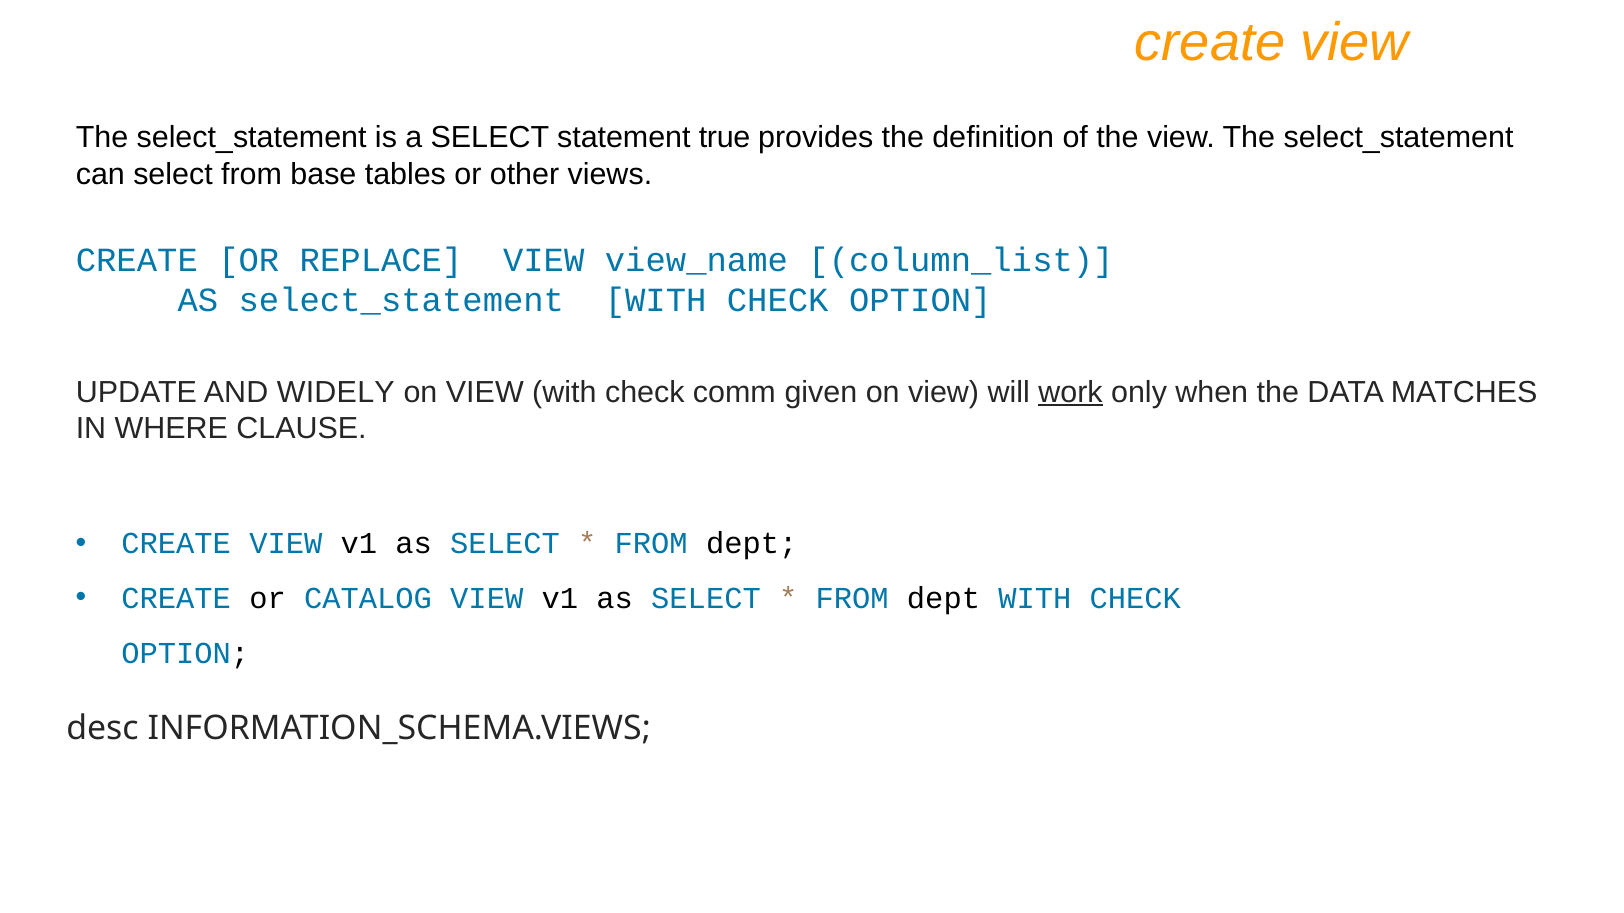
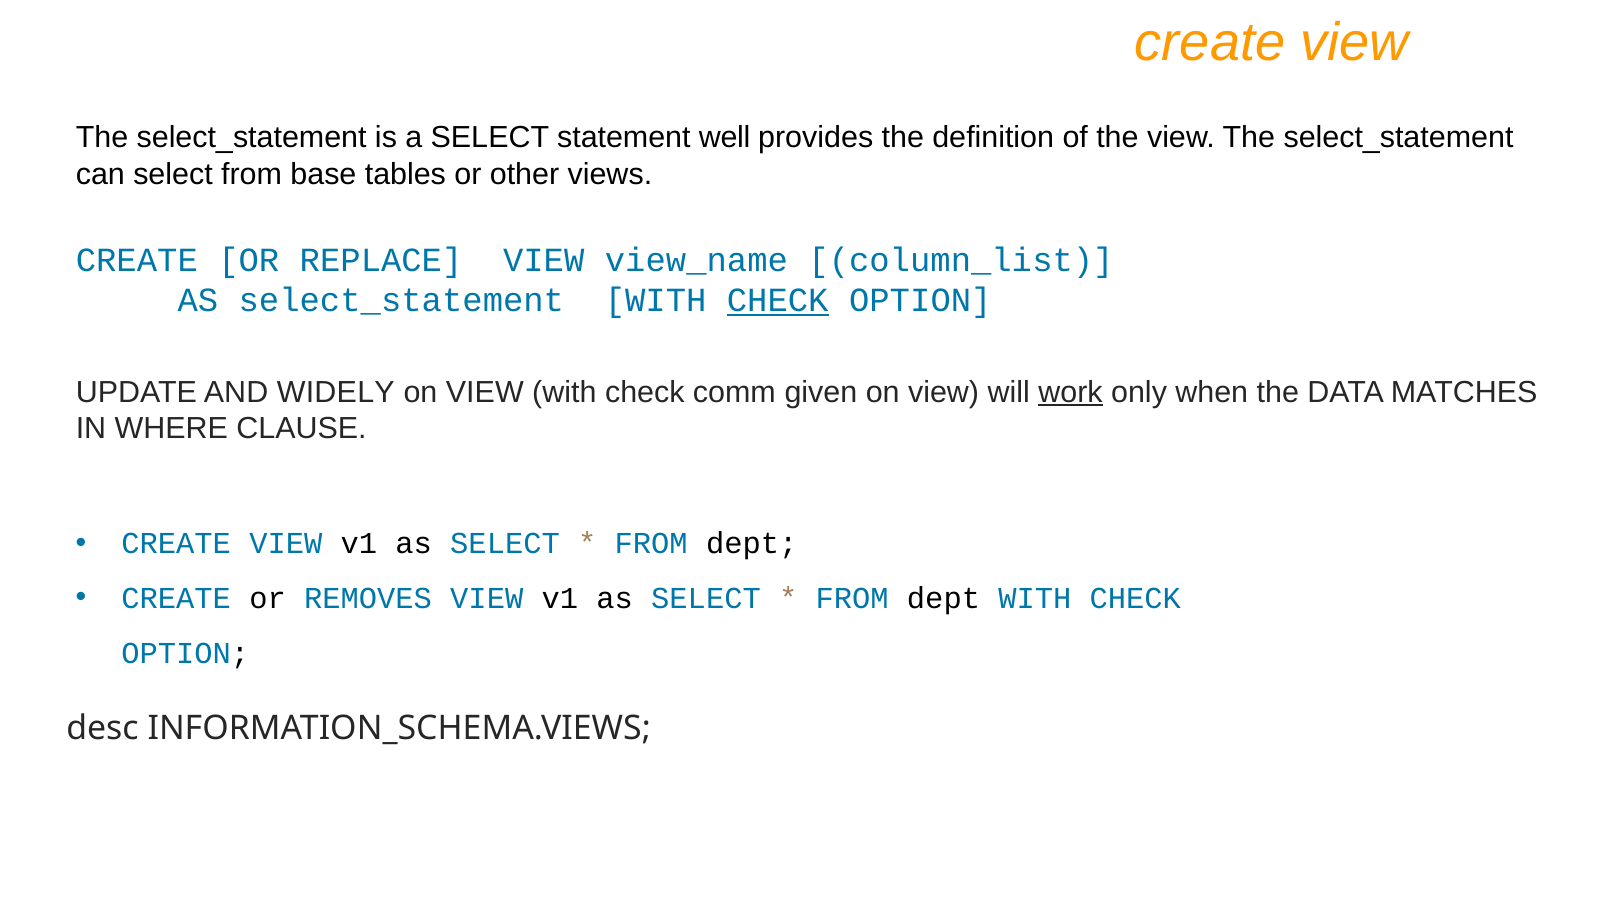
true: true -> well (725, 138)
CHECK underline: none -> present (778, 301)
CATALOG: CATALOG -> REMOVES (368, 599)
